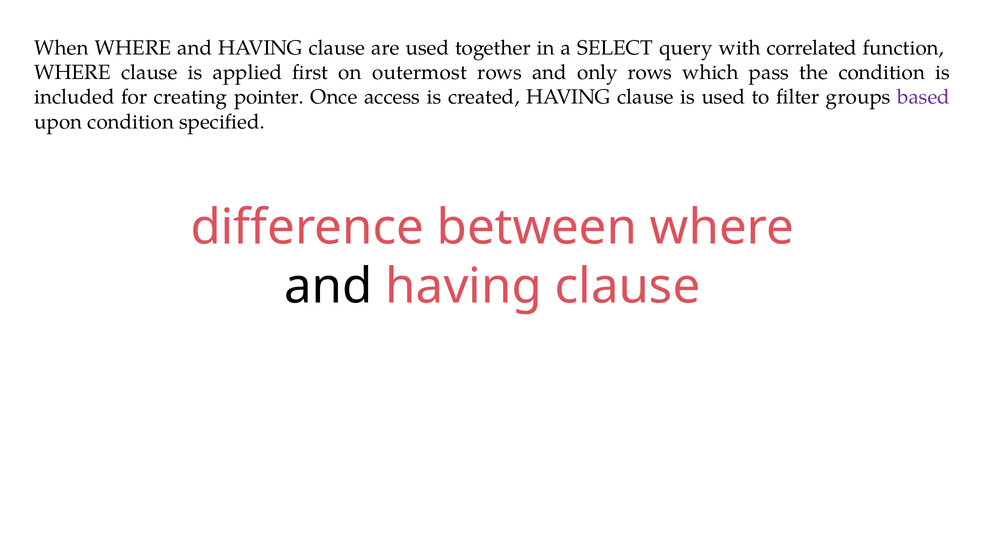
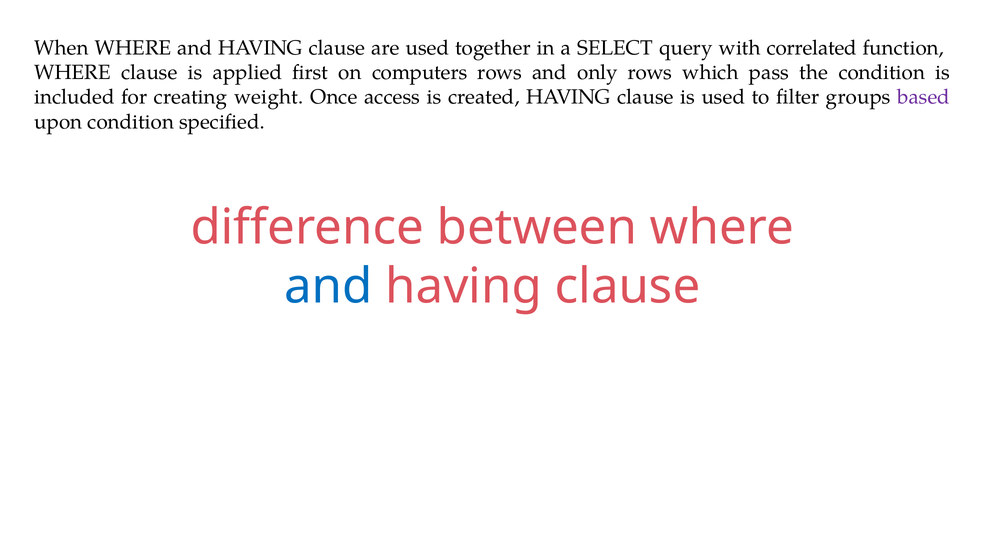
outermost: outermost -> computers (420, 72)
pointer: pointer -> weight (269, 97)
and colour: black -> blue (329, 287)
